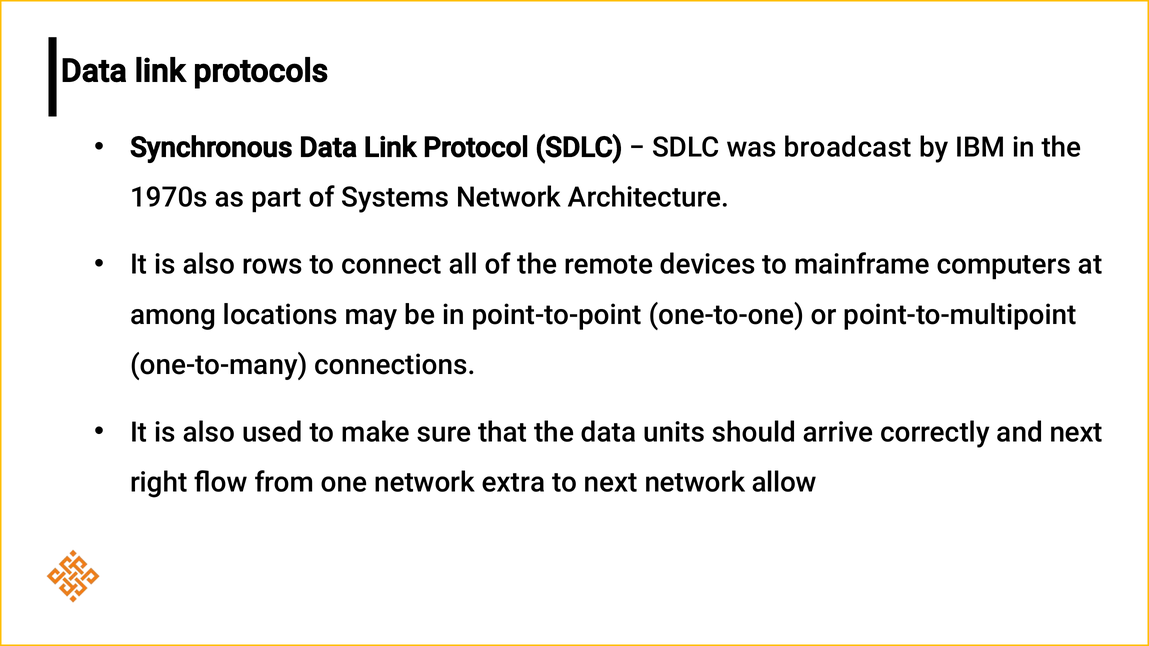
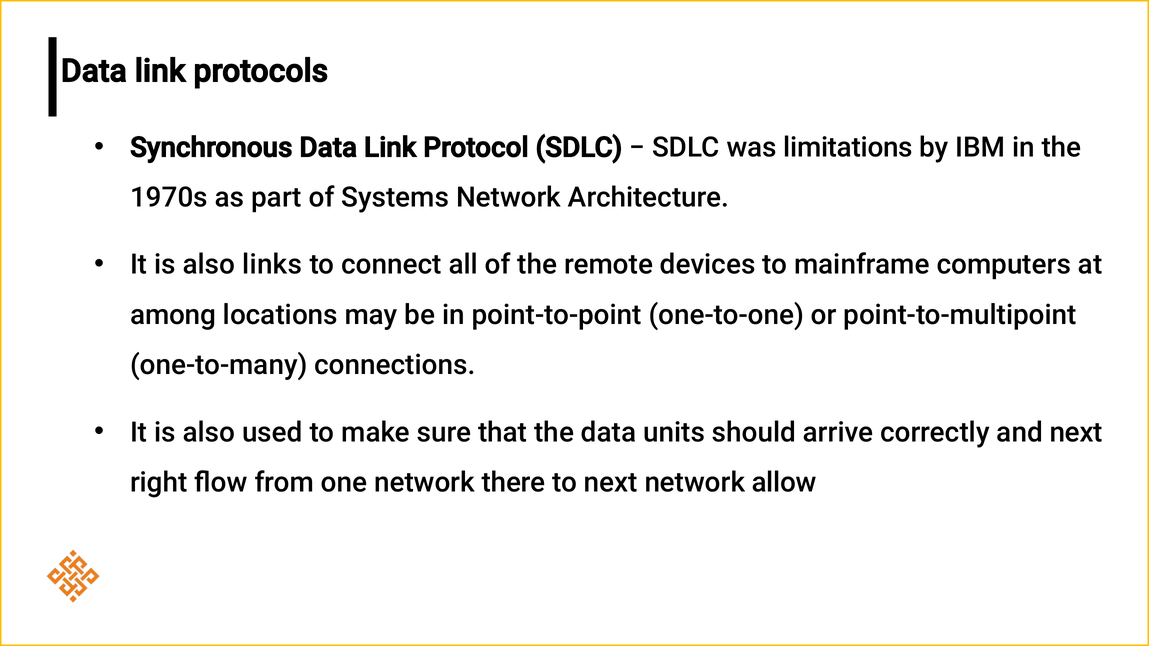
broadcast: broadcast -> limitations (848, 147)
rows: rows -> links (272, 265)
extra: extra -> there (514, 483)
